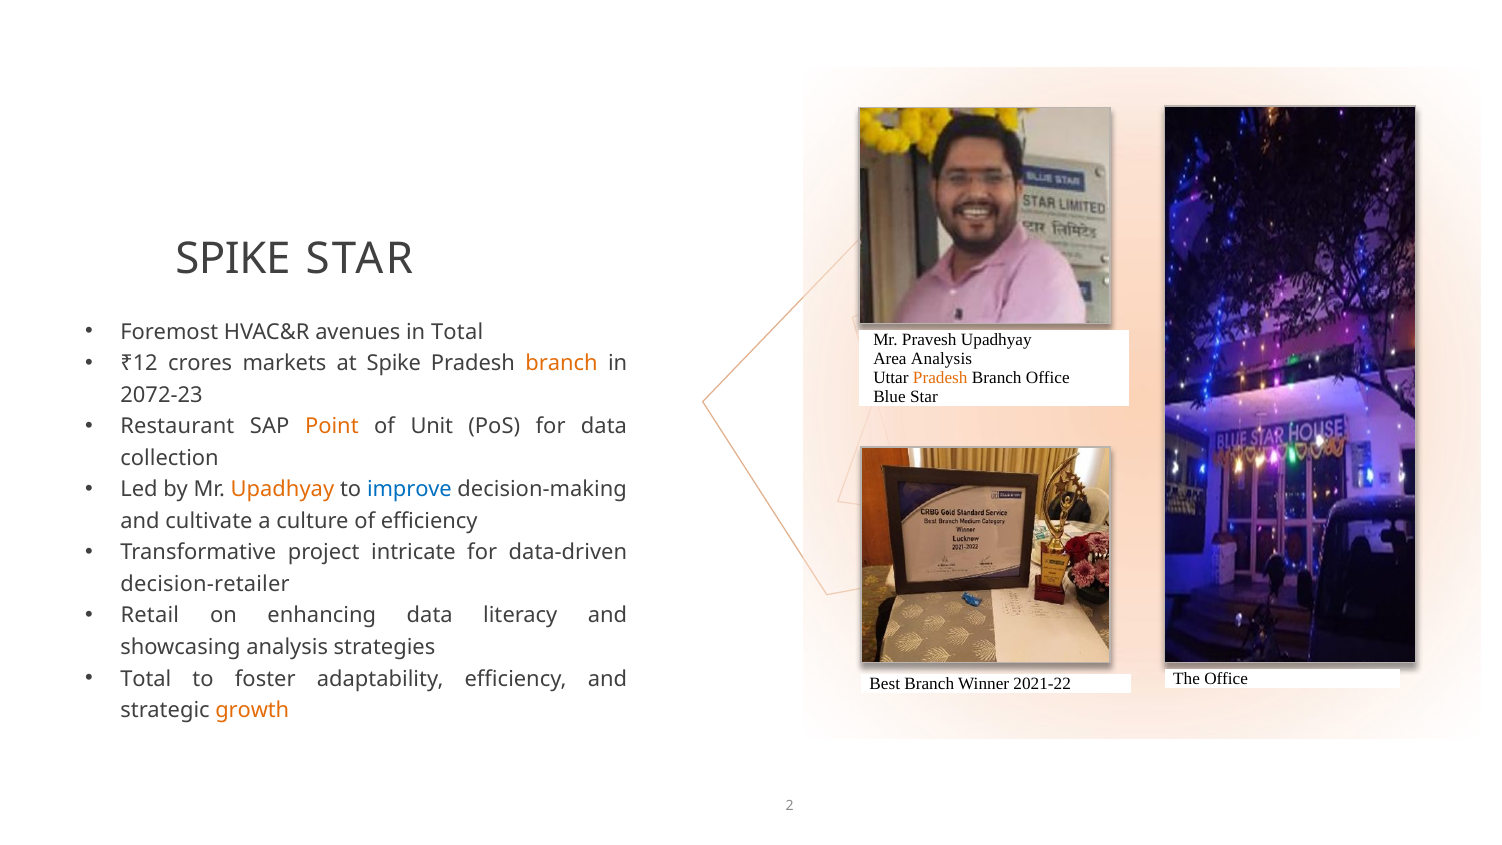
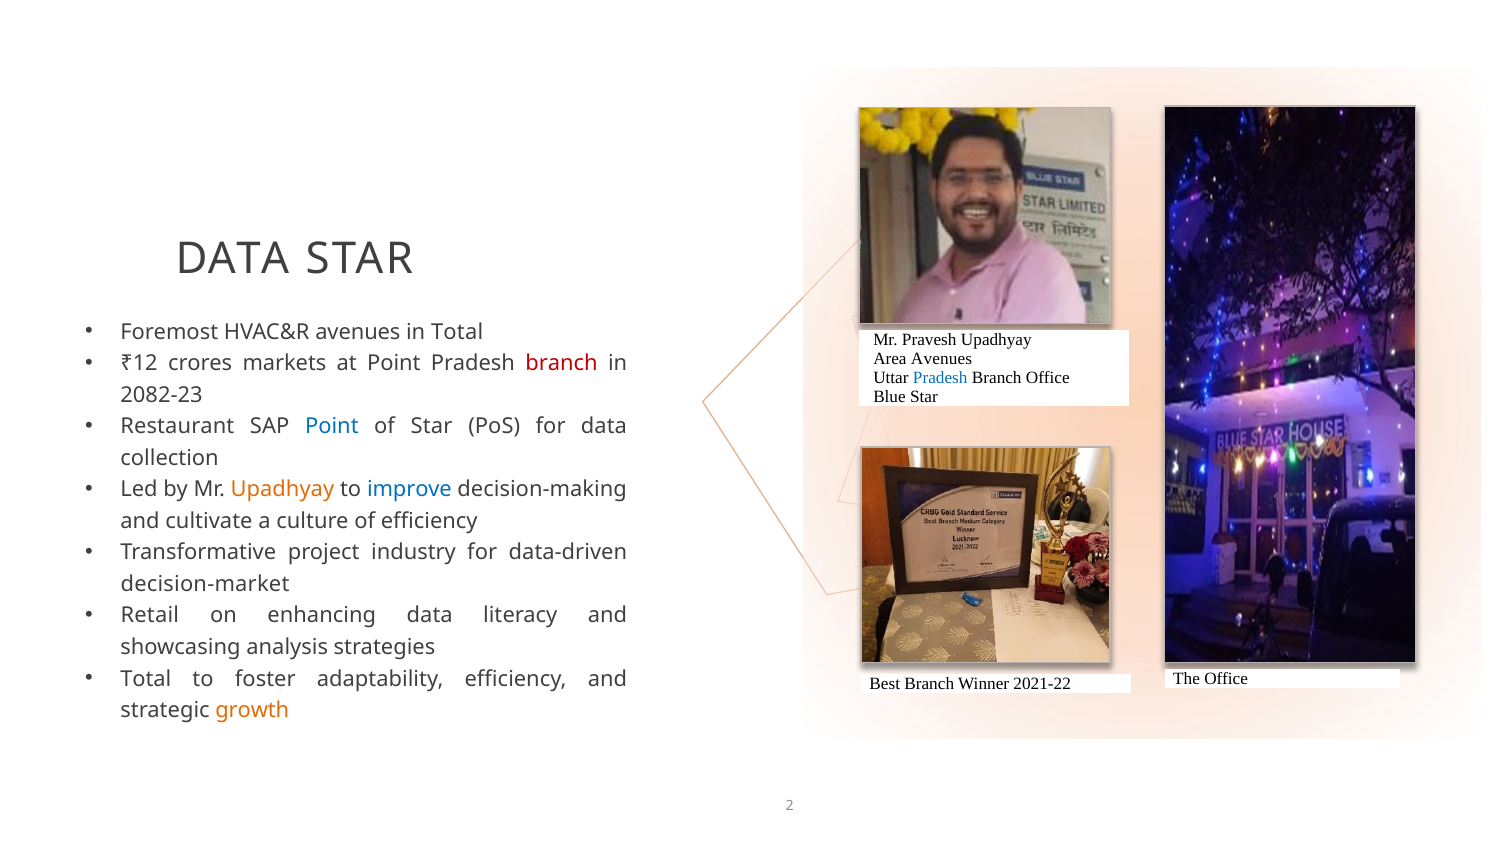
SPIKE: SPIKE -> DATA (232, 259)
Area Analysis: Analysis -> Avenues (942, 359)
at Spike: Spike -> Point (394, 363)
branch colour: orange -> red (562, 363)
Pradesh colour: orange -> blue (940, 378)
2072-23: 2072-23 -> 2082-23 (162, 395)
Point colour: orange -> blue (332, 426)
of Unit: Unit -> Star (432, 426)
intricate: intricate -> industry (414, 553)
decision-retailer: decision-retailer -> decision-market (205, 584)
